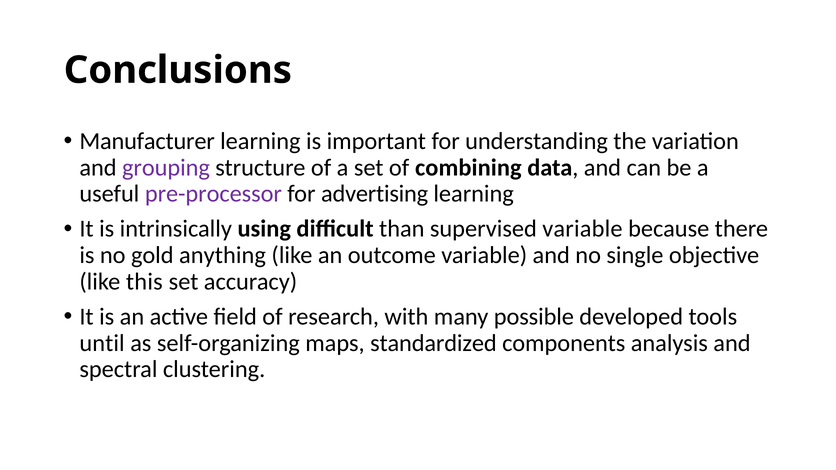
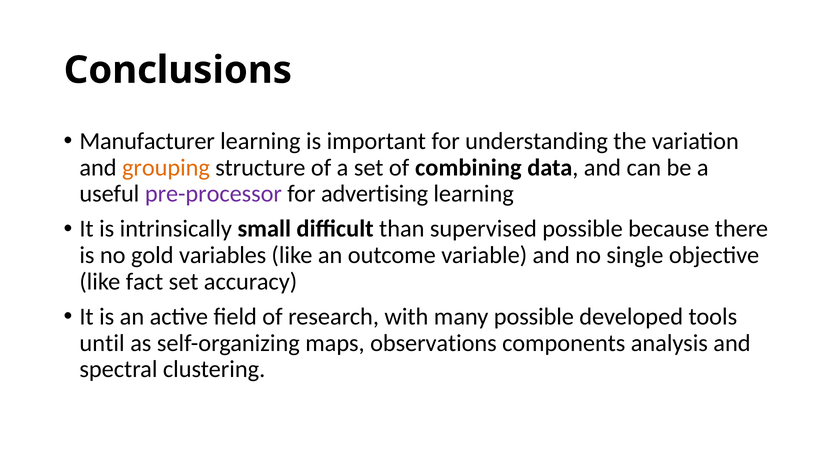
grouping colour: purple -> orange (166, 168)
using: using -> small (264, 229)
supervised variable: variable -> possible (583, 229)
anything: anything -> variables (223, 255)
this: this -> fact (145, 282)
standardized: standardized -> observations (433, 343)
